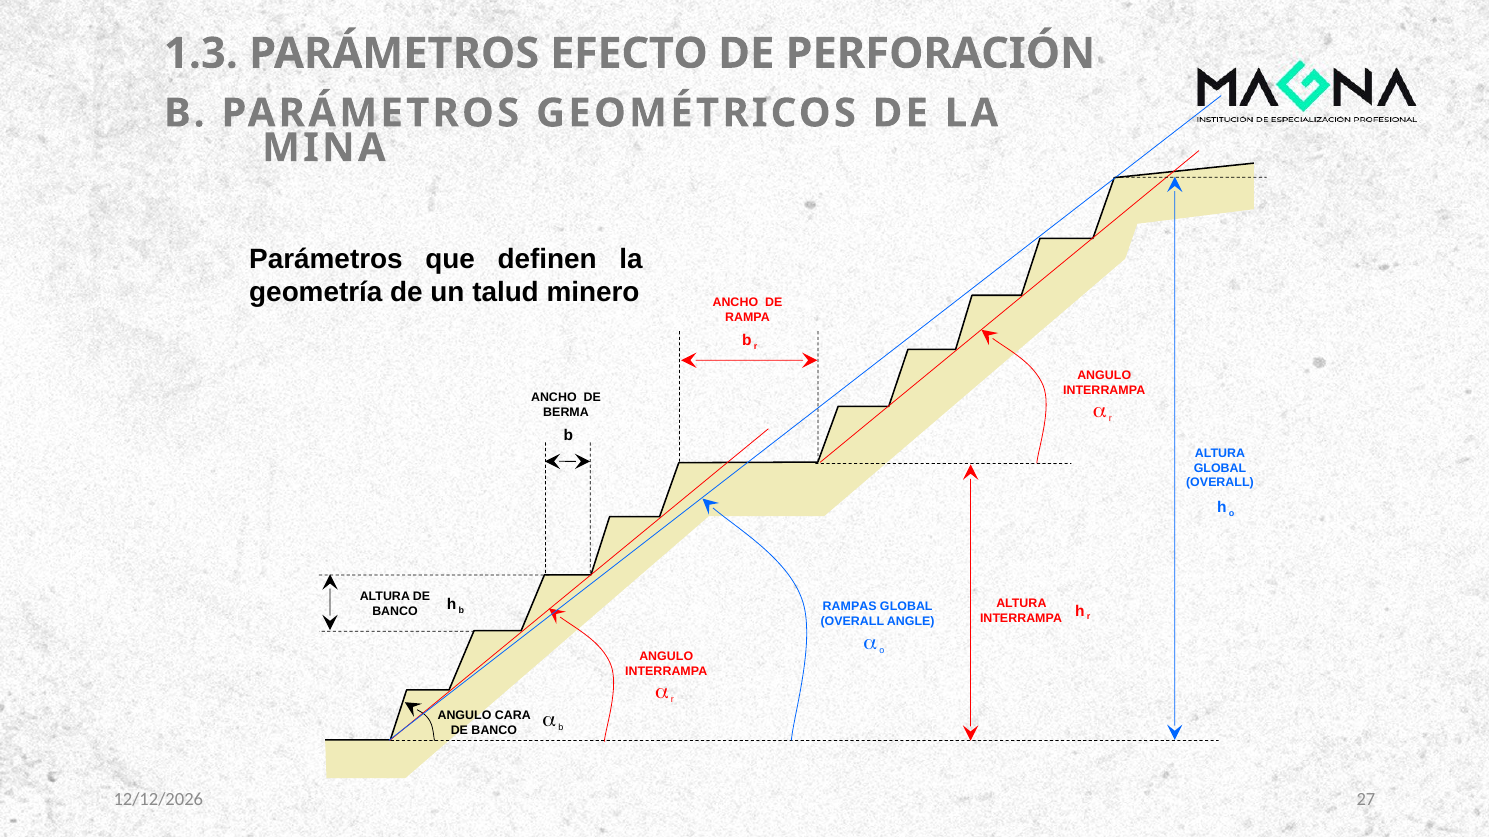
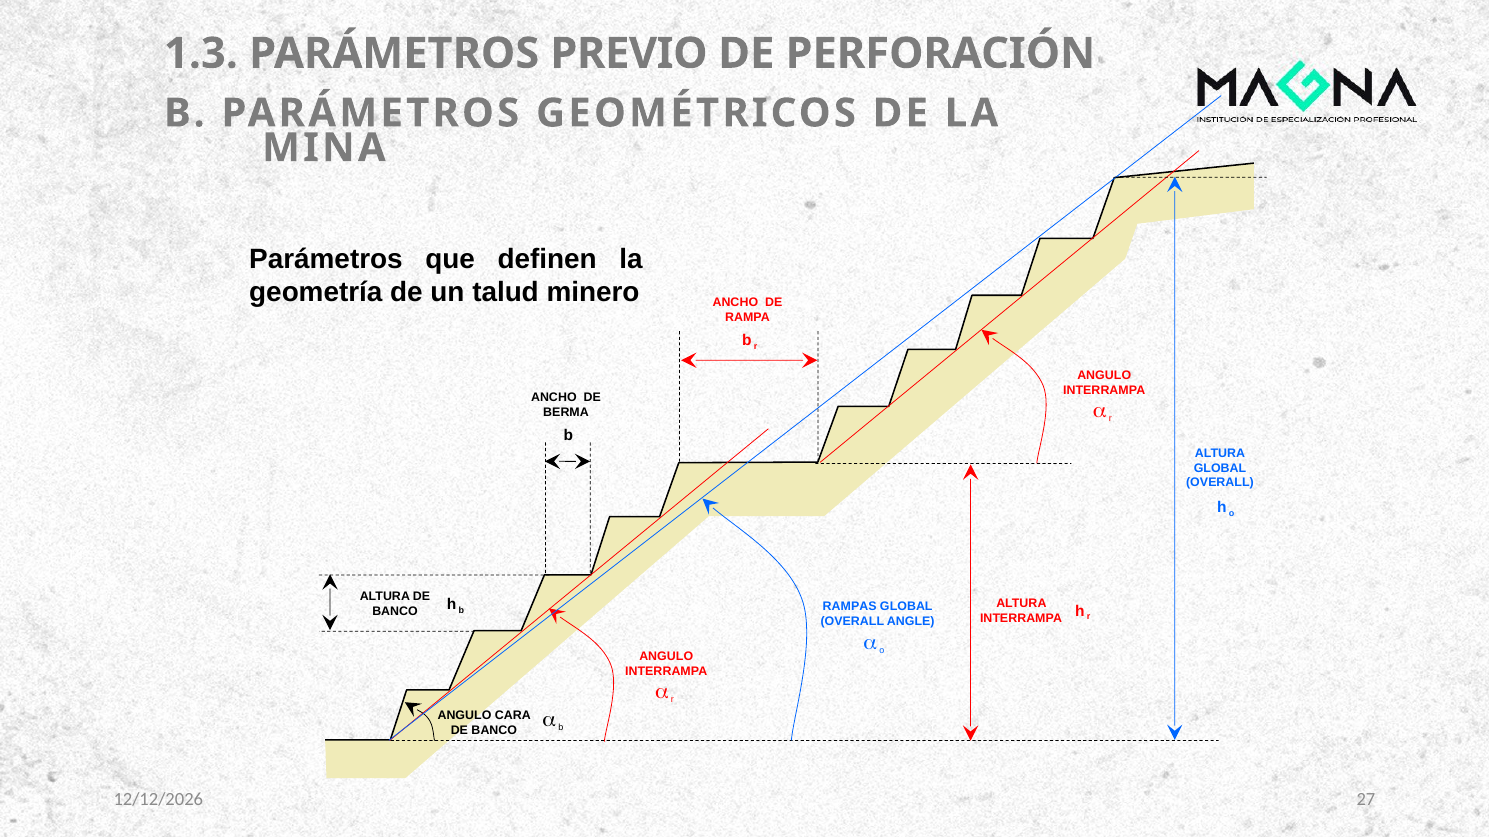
EFECTO: EFECTO -> PREVIO (629, 54)
